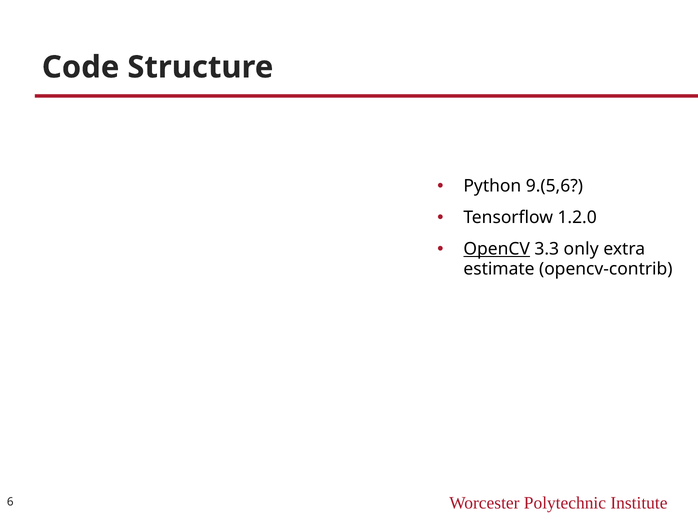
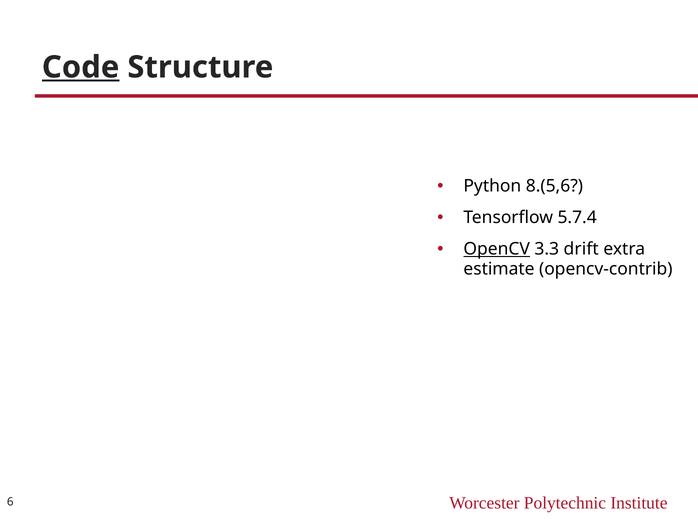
Code underline: none -> present (81, 67)
9.(5,6: 9.(5,6 -> 8.(5,6 (554, 186)
1.2.0: 1.2.0 -> 5.7.4 (577, 218)
only: only -> drift (581, 249)
